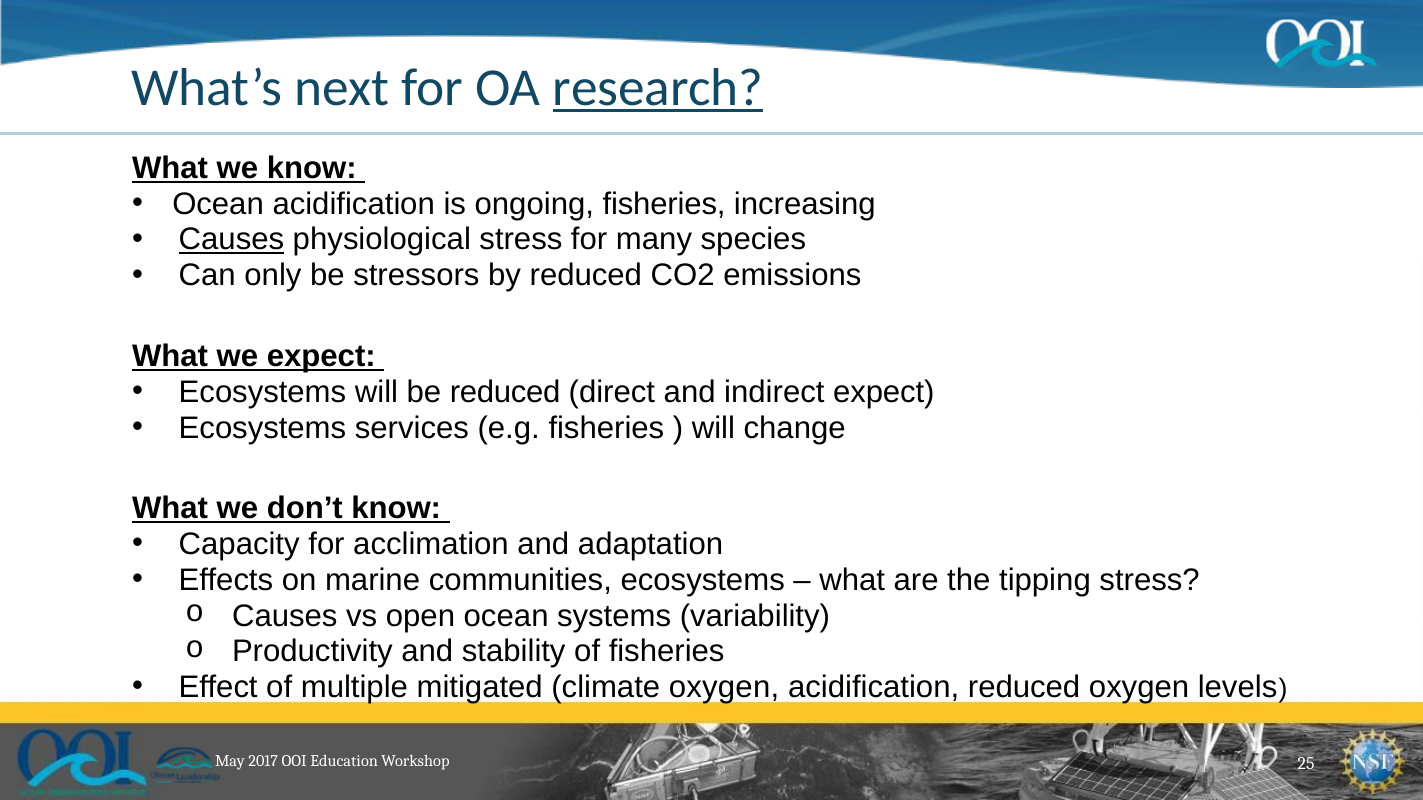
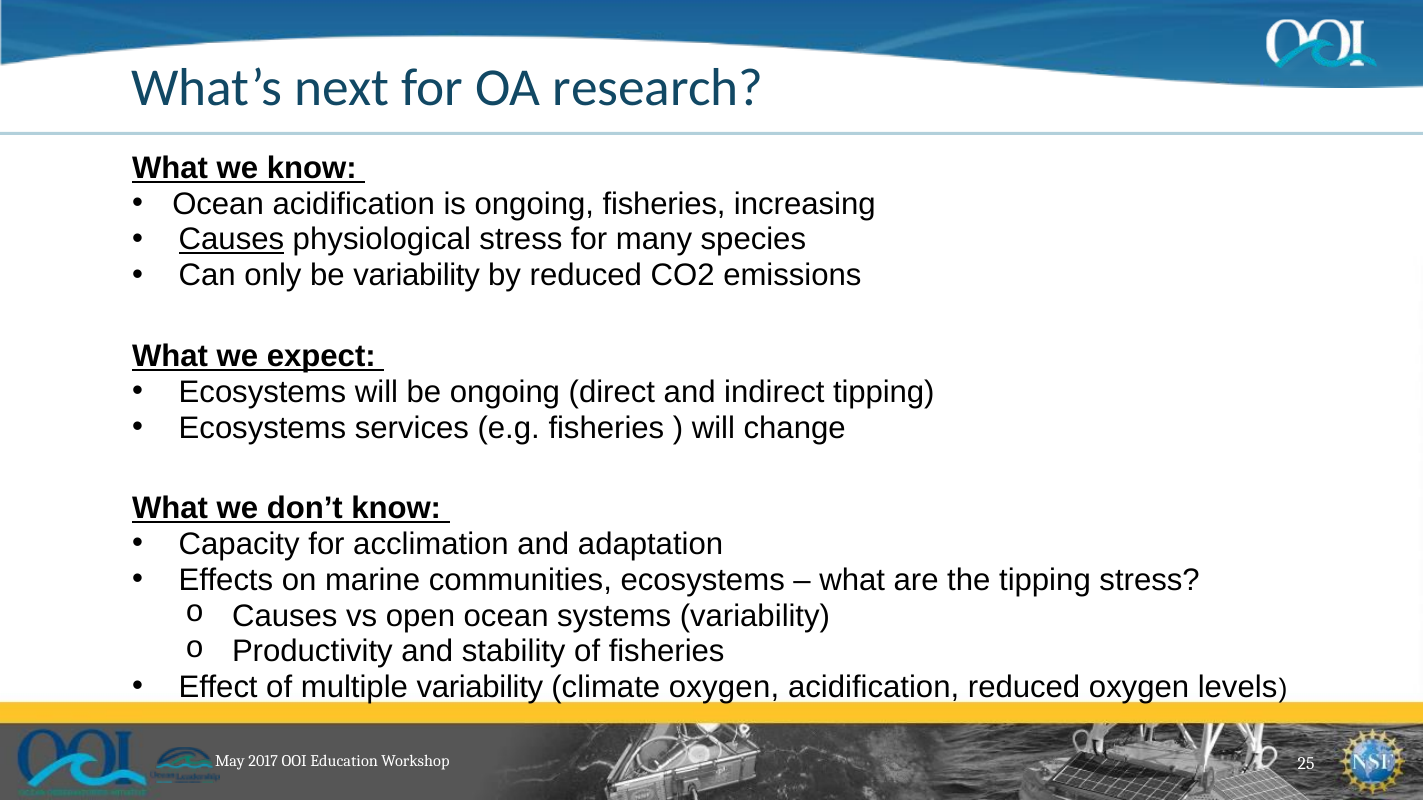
research underline: present -> none (658, 88)
be stressors: stressors -> variability (417, 276)
be reduced: reduced -> ongoing (505, 392)
indirect expect: expect -> tipping (884, 392)
multiple mitigated: mitigated -> variability (480, 688)
